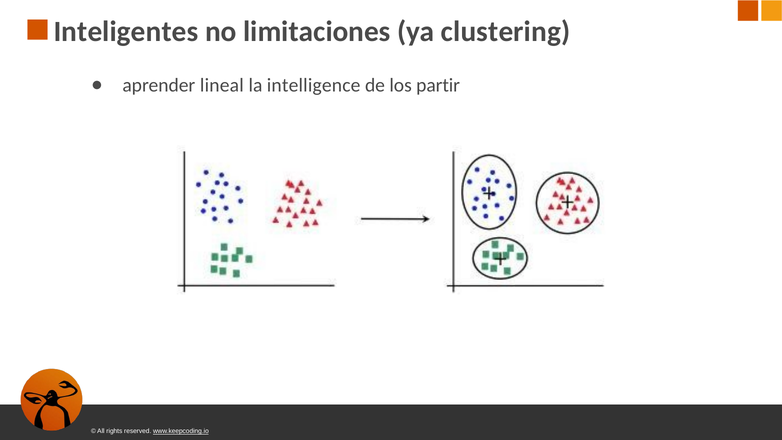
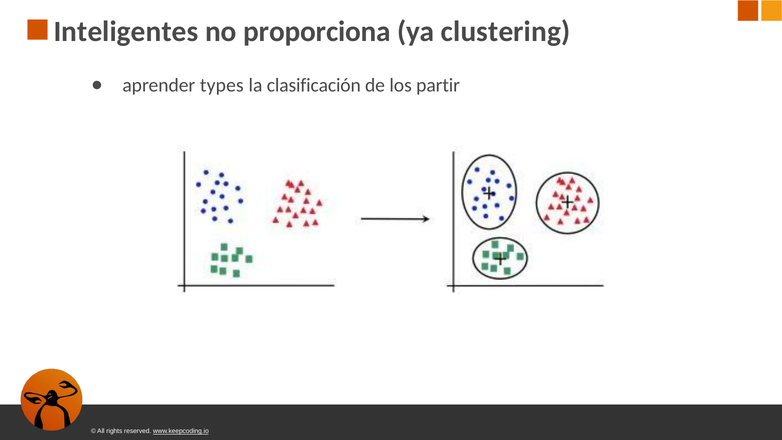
limitaciones: limitaciones -> proporciona (317, 32)
lineal: lineal -> types (222, 85)
intelligence: intelligence -> clasificación (314, 85)
